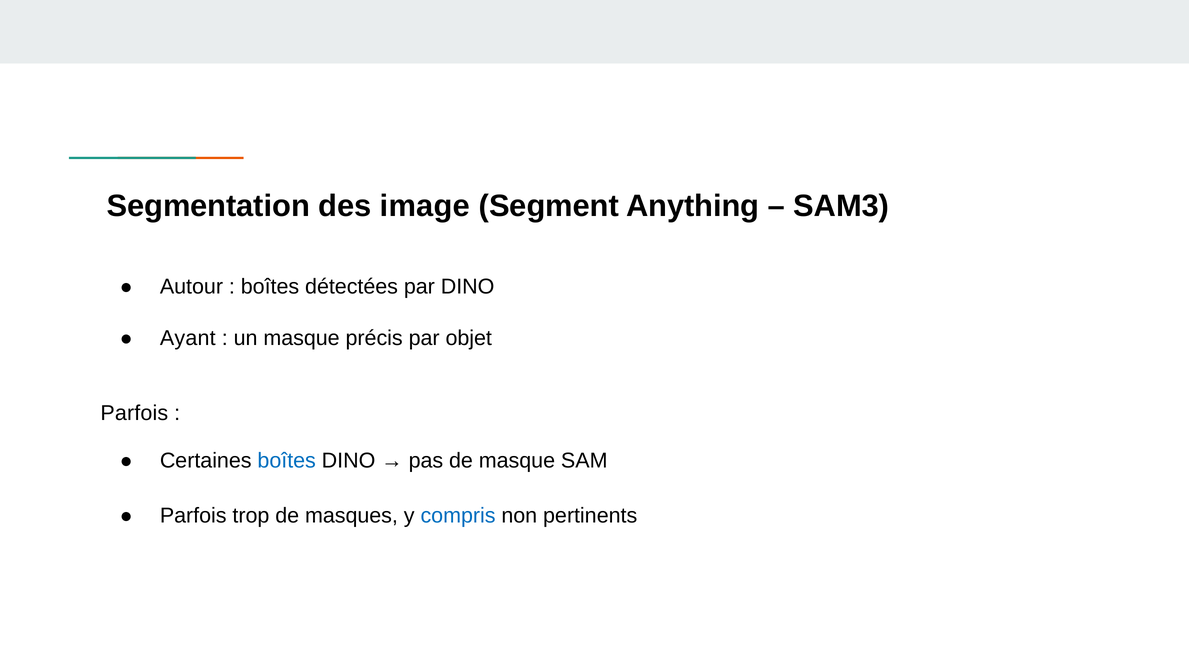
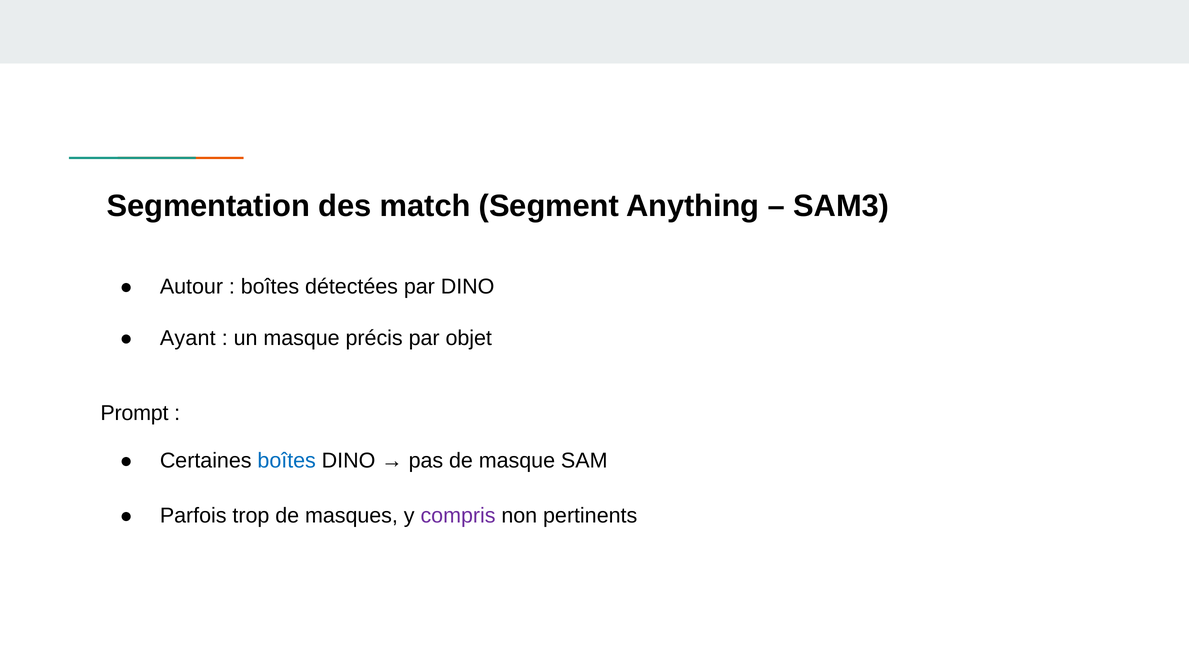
image: image -> match (425, 206)
Parfois: Parfois -> Prompt (134, 413)
compris colour: blue -> purple (458, 516)
